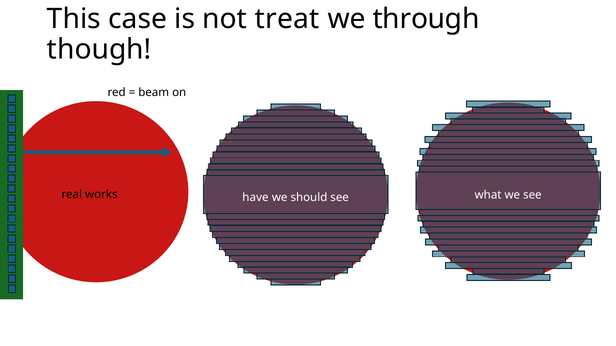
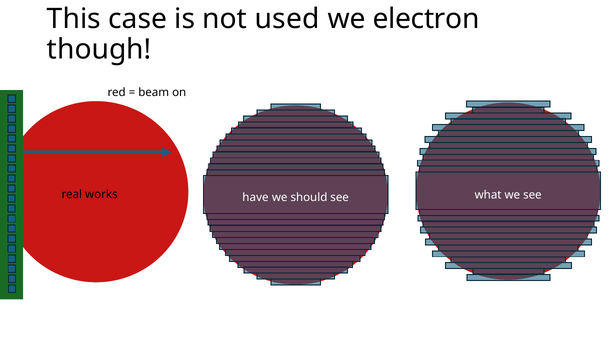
treat: treat -> used (287, 19)
through: through -> electron (426, 19)
